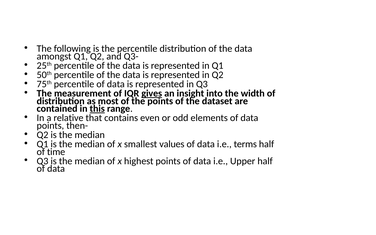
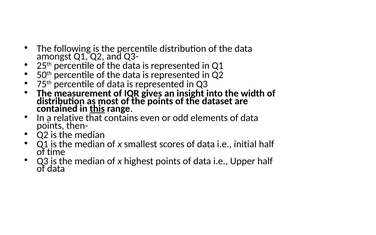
gives underline: present -> none (152, 93)
values: values -> scores (172, 144)
terms: terms -> initial (245, 144)
